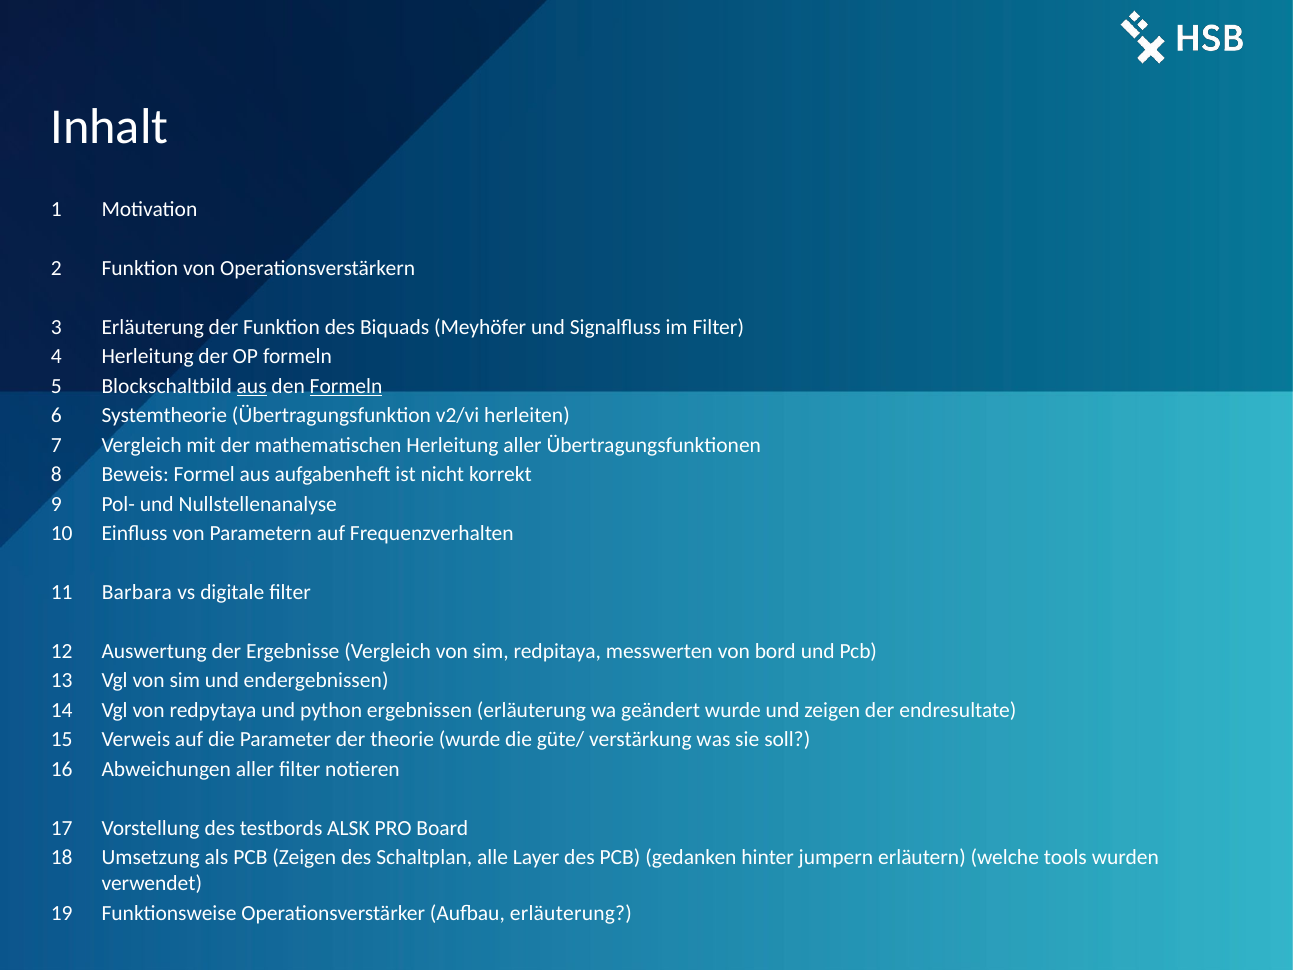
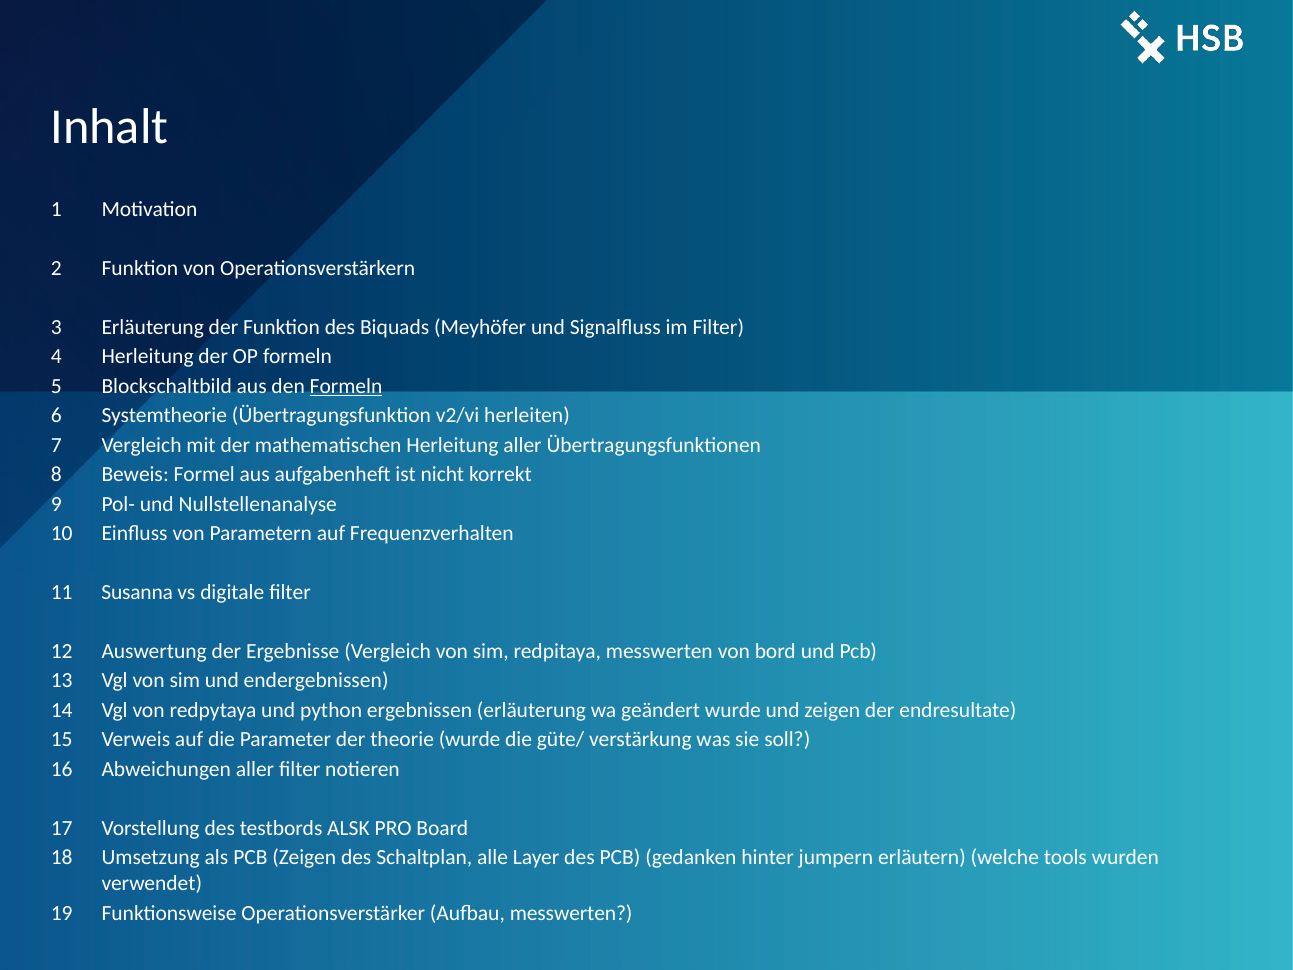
aus underline: present -> none (252, 386)
Barbara: Barbara -> Susanna (137, 592)
Aufbau erläuterung: erläuterung -> messwerten (571, 913)
